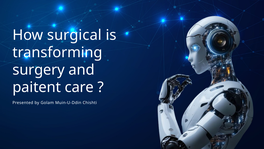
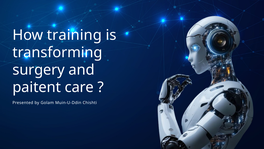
surgical: surgical -> training (74, 35)
